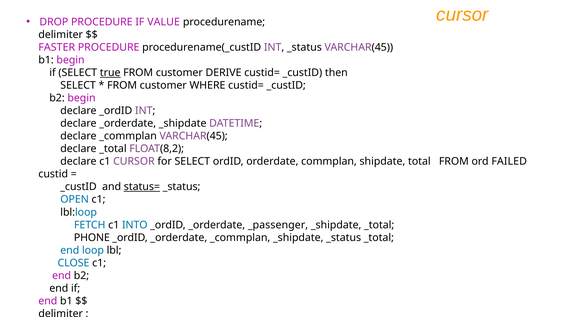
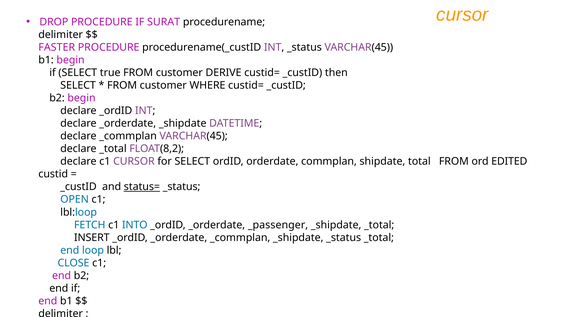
VALUE: VALUE -> SURAT (164, 22)
true underline: present -> none (110, 73)
FAILED: FAILED -> EDITED (509, 161)
PHONE: PHONE -> INSERT (92, 237)
